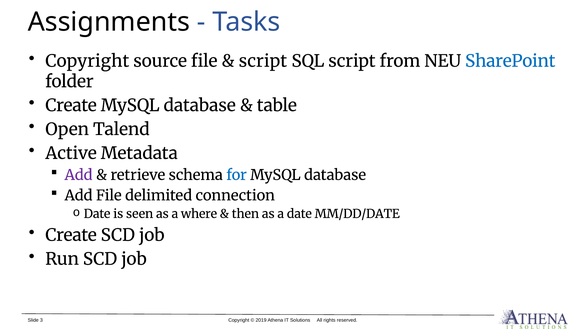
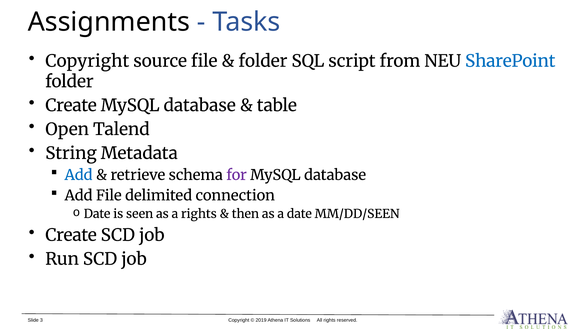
script: script -> folder (263, 61)
Active: Active -> String (71, 154)
Add colour: purple -> blue (79, 175)
for colour: blue -> purple (237, 175)
a where: where -> rights (199, 214)
MM/DD/DATE: MM/DD/DATE -> MM/DD/SEEN (357, 214)
